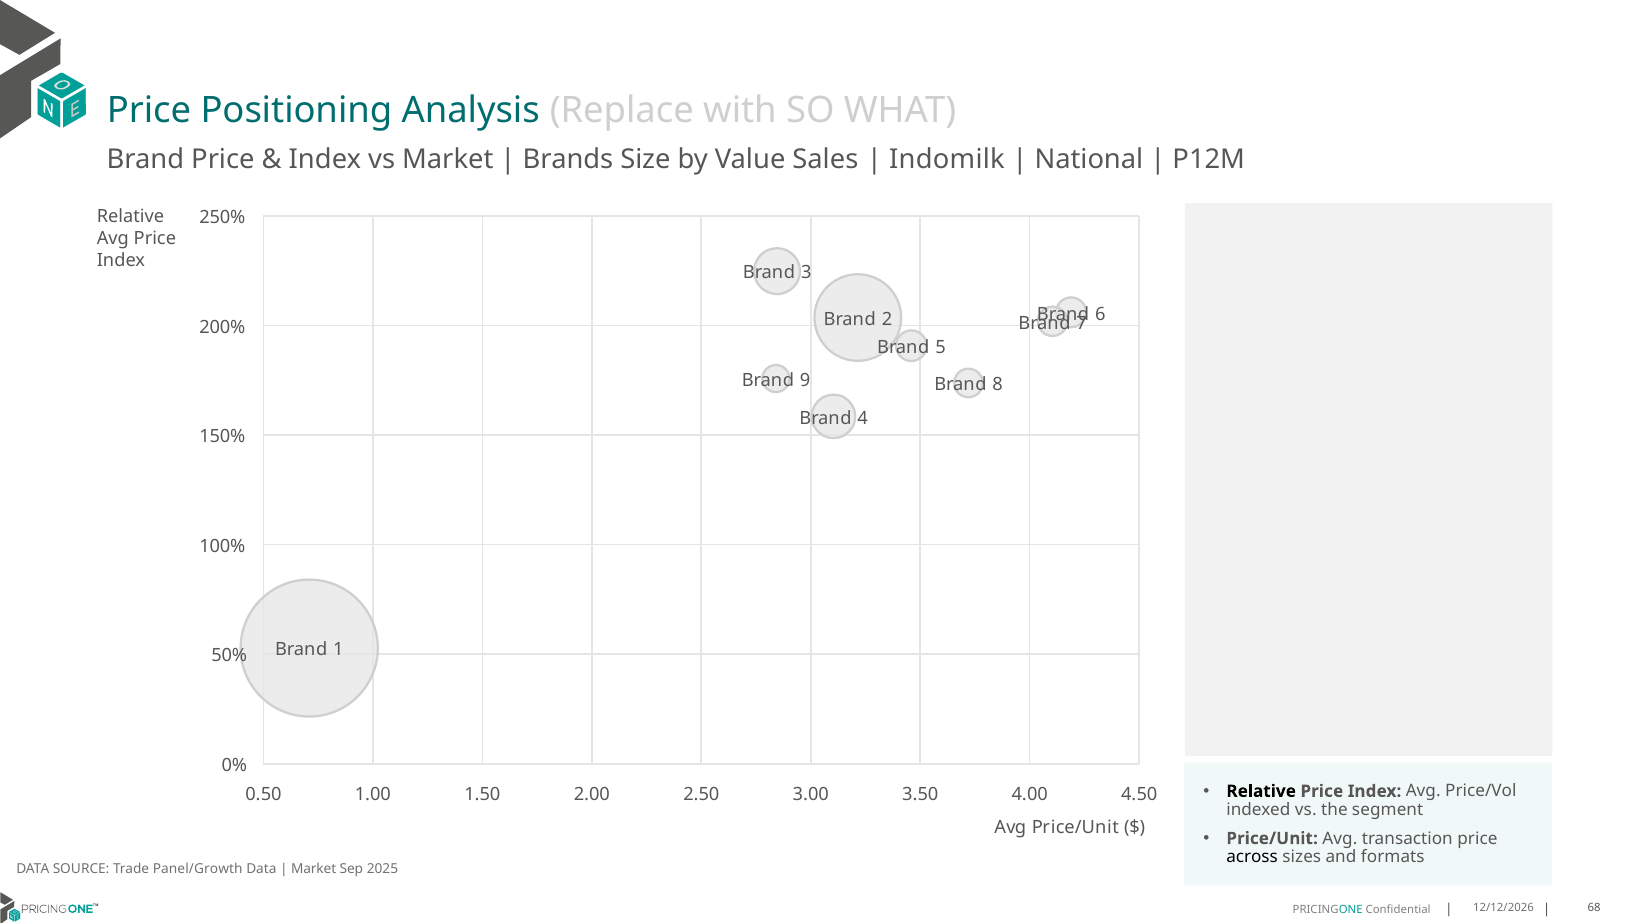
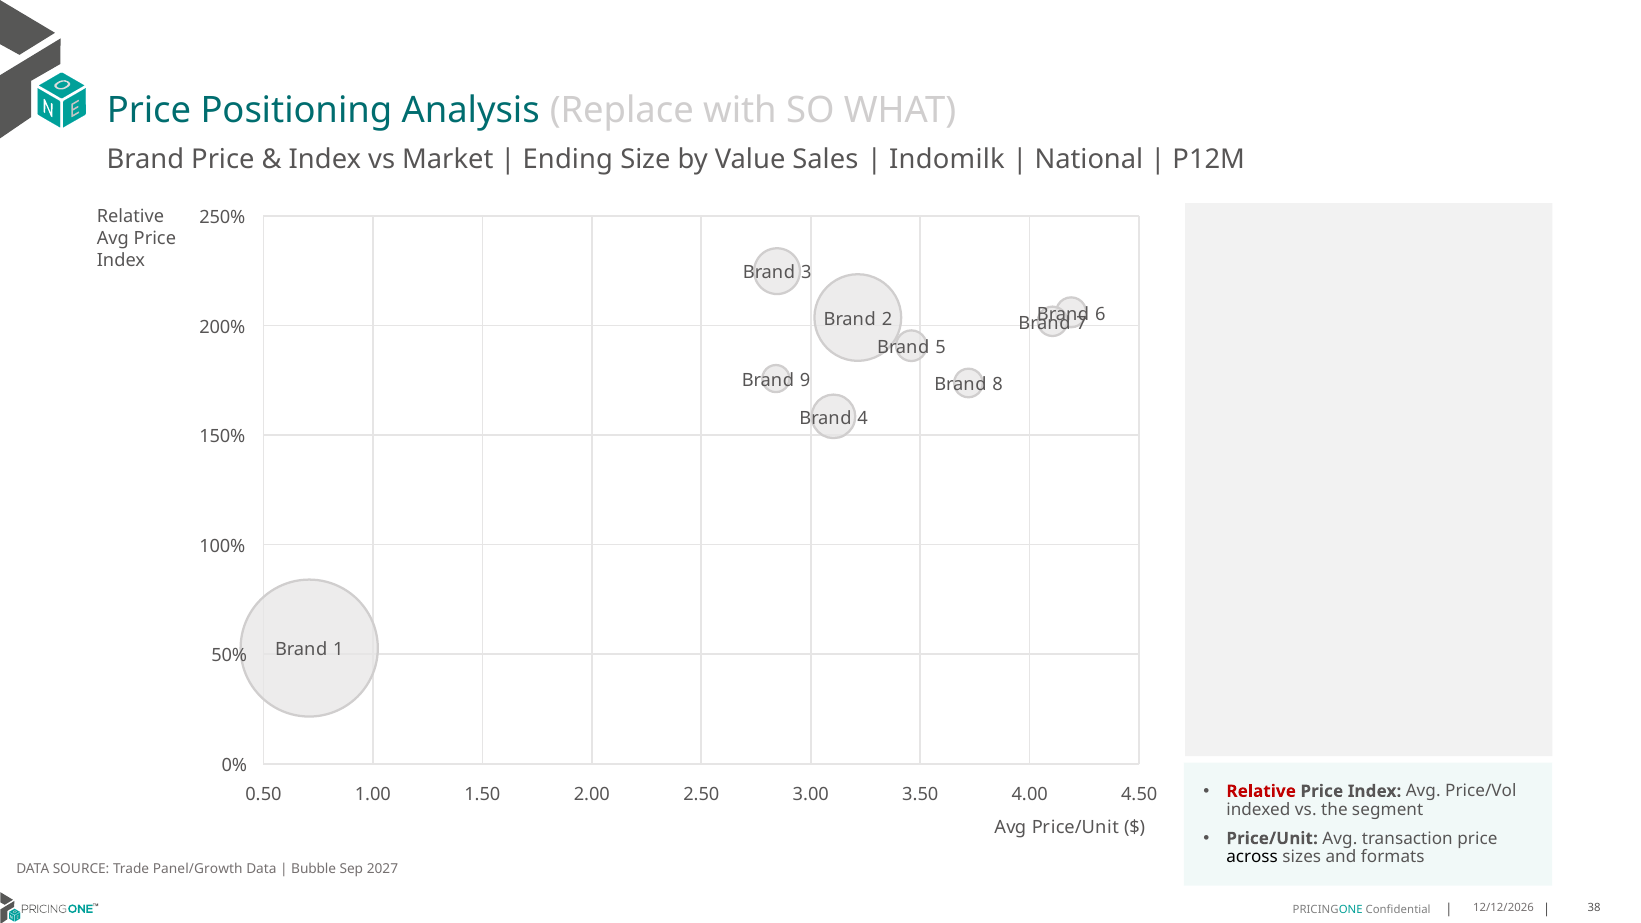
Brands: Brands -> Ending (568, 160)
Relative colour: black -> red (1261, 791)
Market: Market -> Bubble (314, 869)
2025: 2025 -> 2027 (382, 869)
68: 68 -> 38 (1594, 908)
